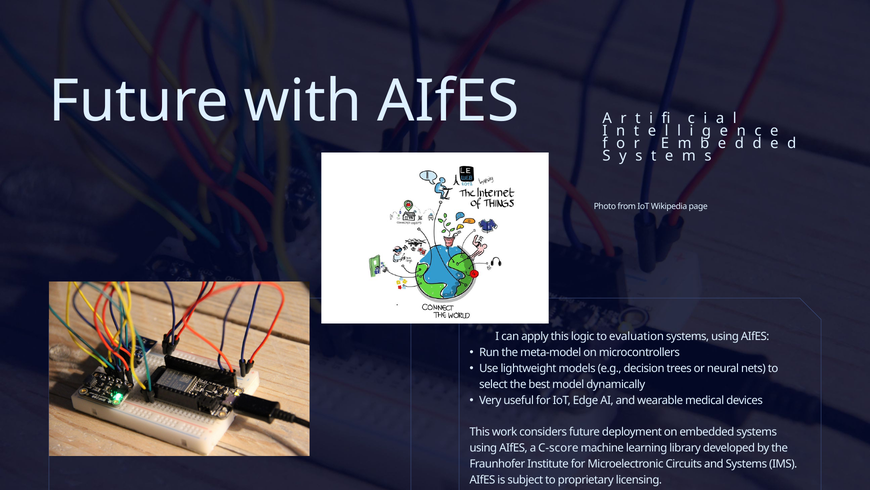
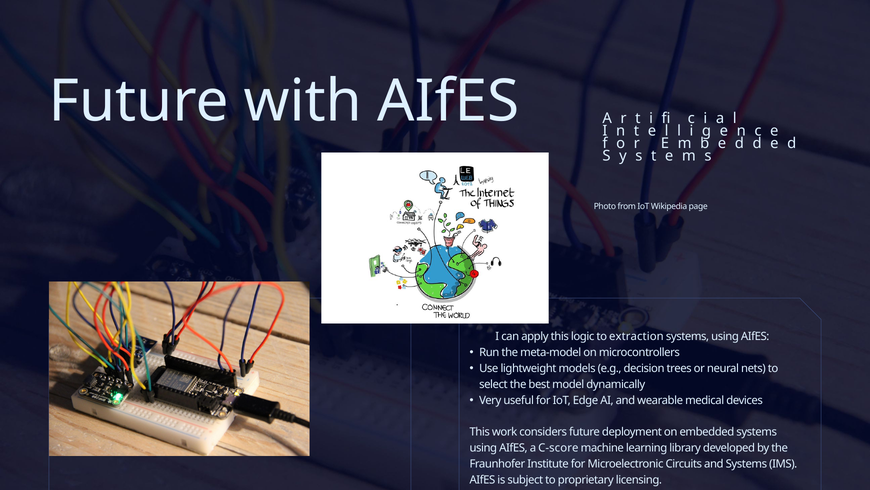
evaluation: evaluation -> extraction (636, 336)
